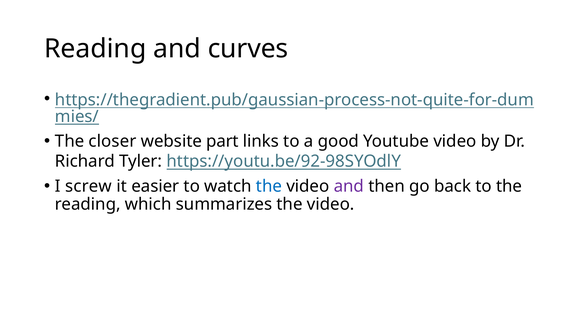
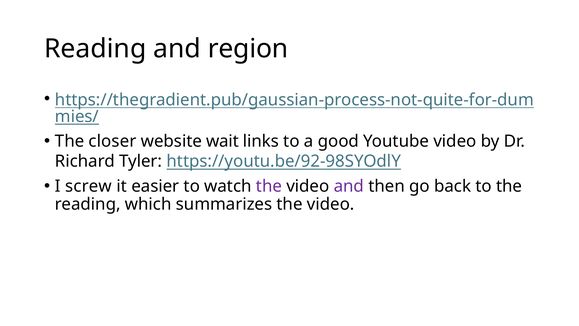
curves: curves -> region (248, 49)
part: part -> wait (222, 141)
the colour: blue -> purple (269, 186)
